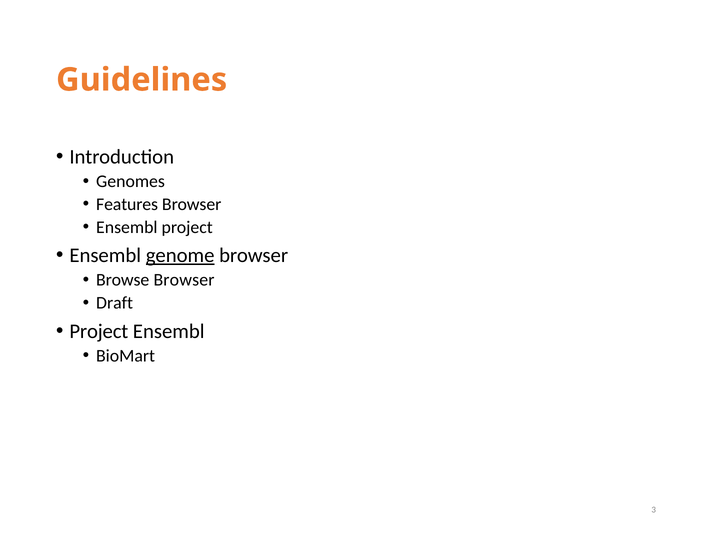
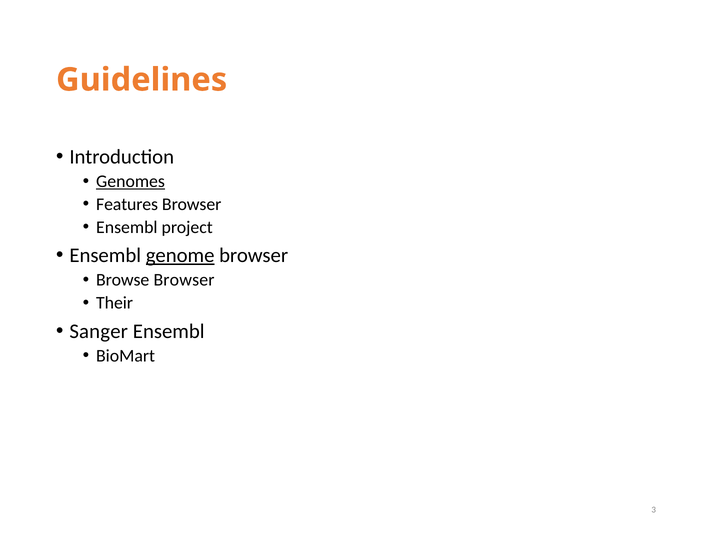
Genomes underline: none -> present (131, 181)
Draft: Draft -> Their (115, 303)
Project: Project -> Sanger (99, 331)
